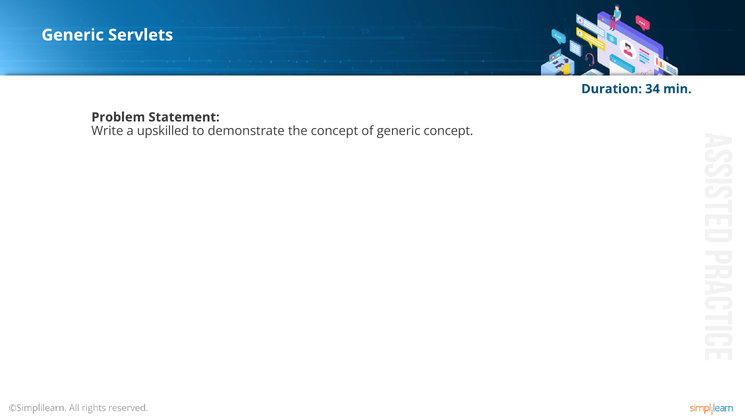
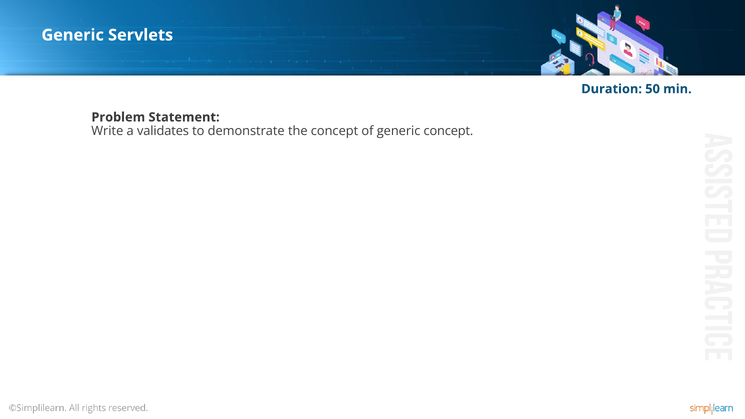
34: 34 -> 50 (653, 89)
upskilled: upskilled -> validates (163, 131)
